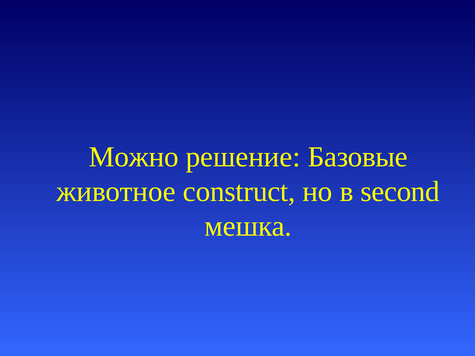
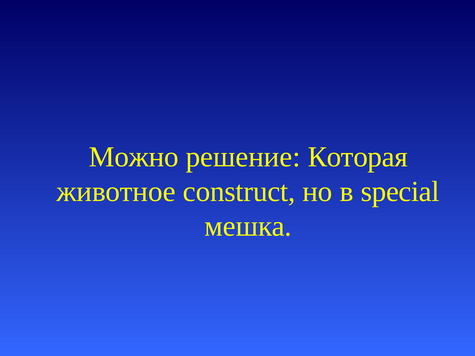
Базовые: Базовые -> Которая (358, 157)
second: second -> special (400, 192)
